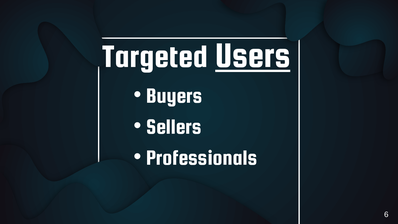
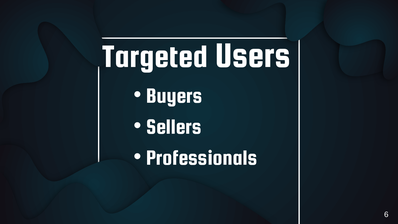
Users underline: present -> none (253, 55)
